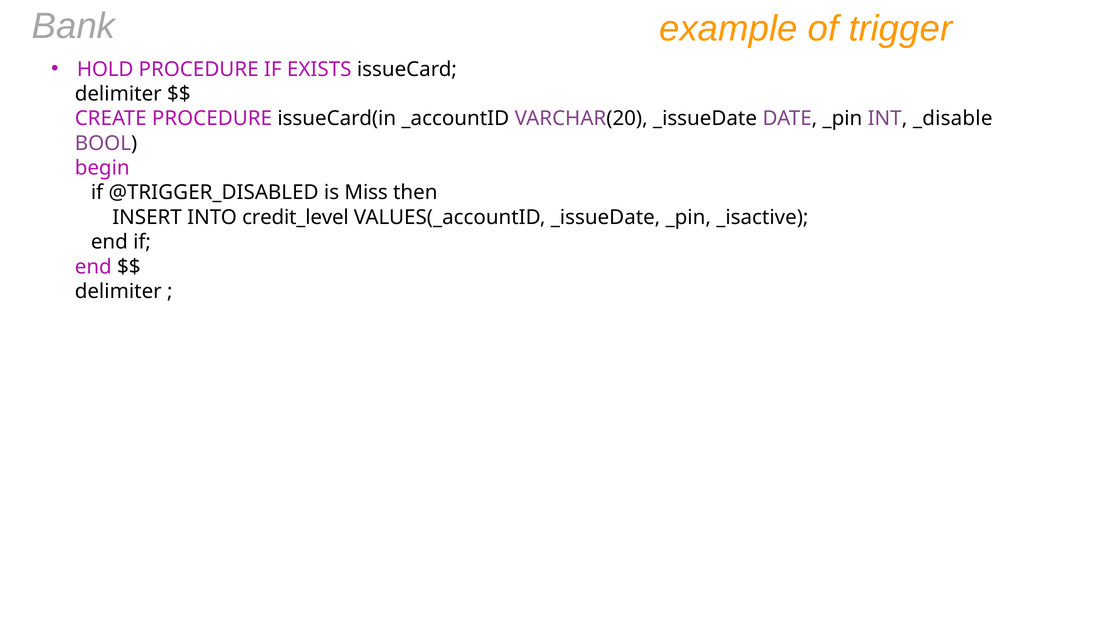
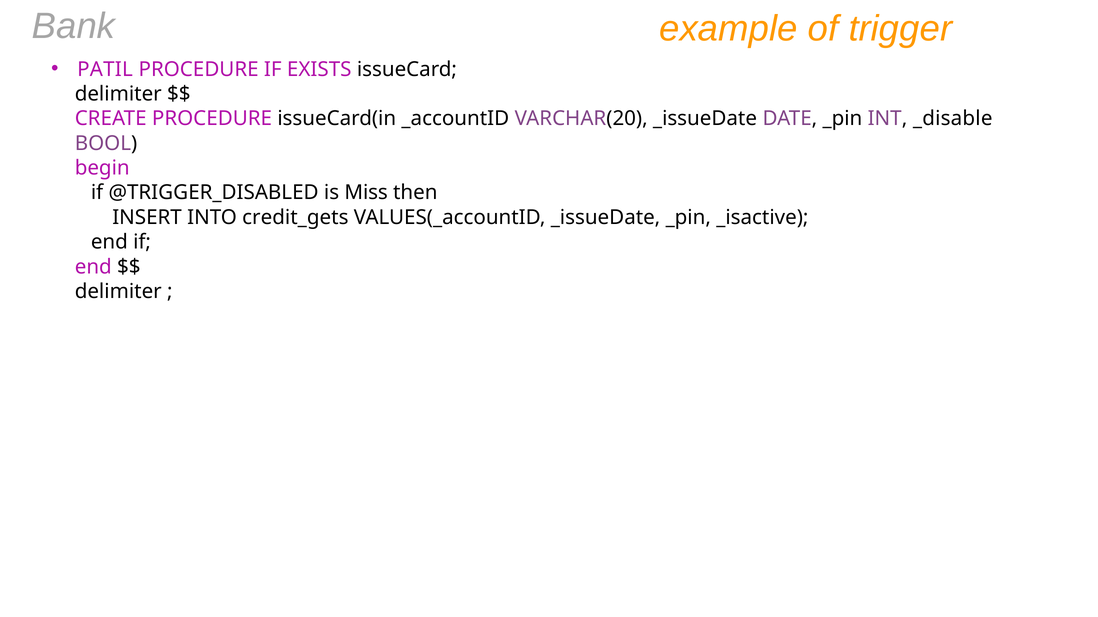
HOLD: HOLD -> PATIL (105, 69)
credit_level: credit_level -> credit_gets (295, 218)
